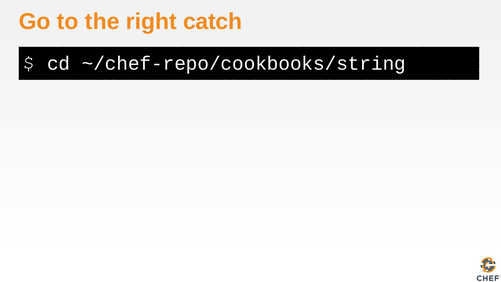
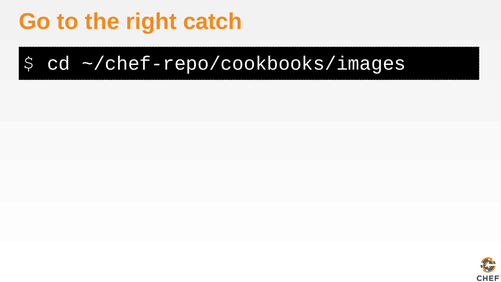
~/chef-repo/cookbooks/string: ~/chef-repo/cookbooks/string -> ~/chef-repo/cookbooks/images (244, 63)
